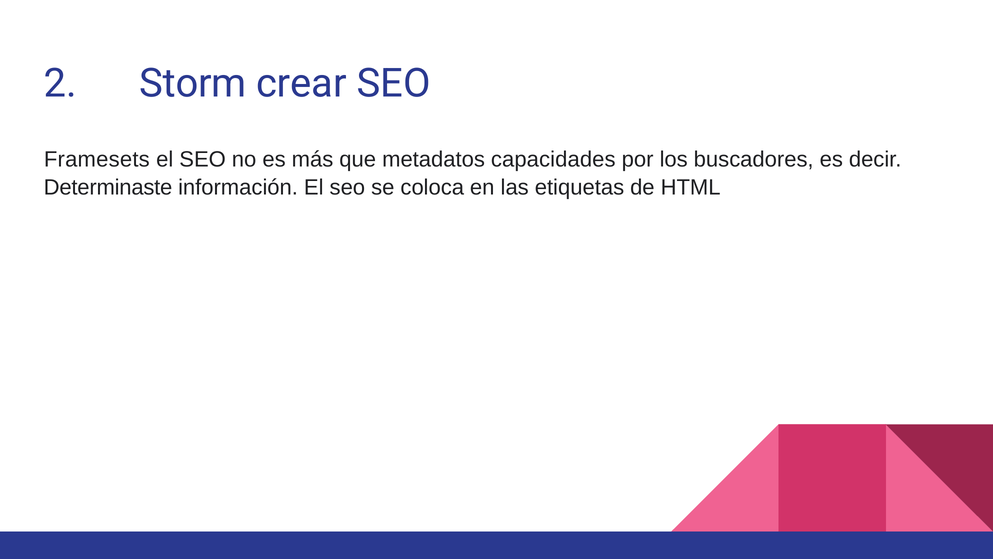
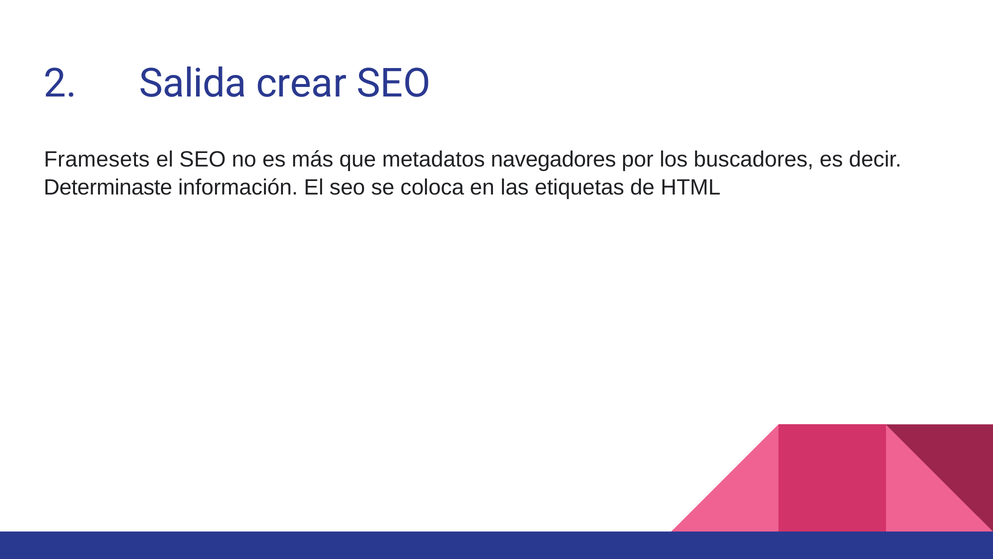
Storm: Storm -> Salida (193, 84)
capacidades: capacidades -> navegadores (553, 160)
